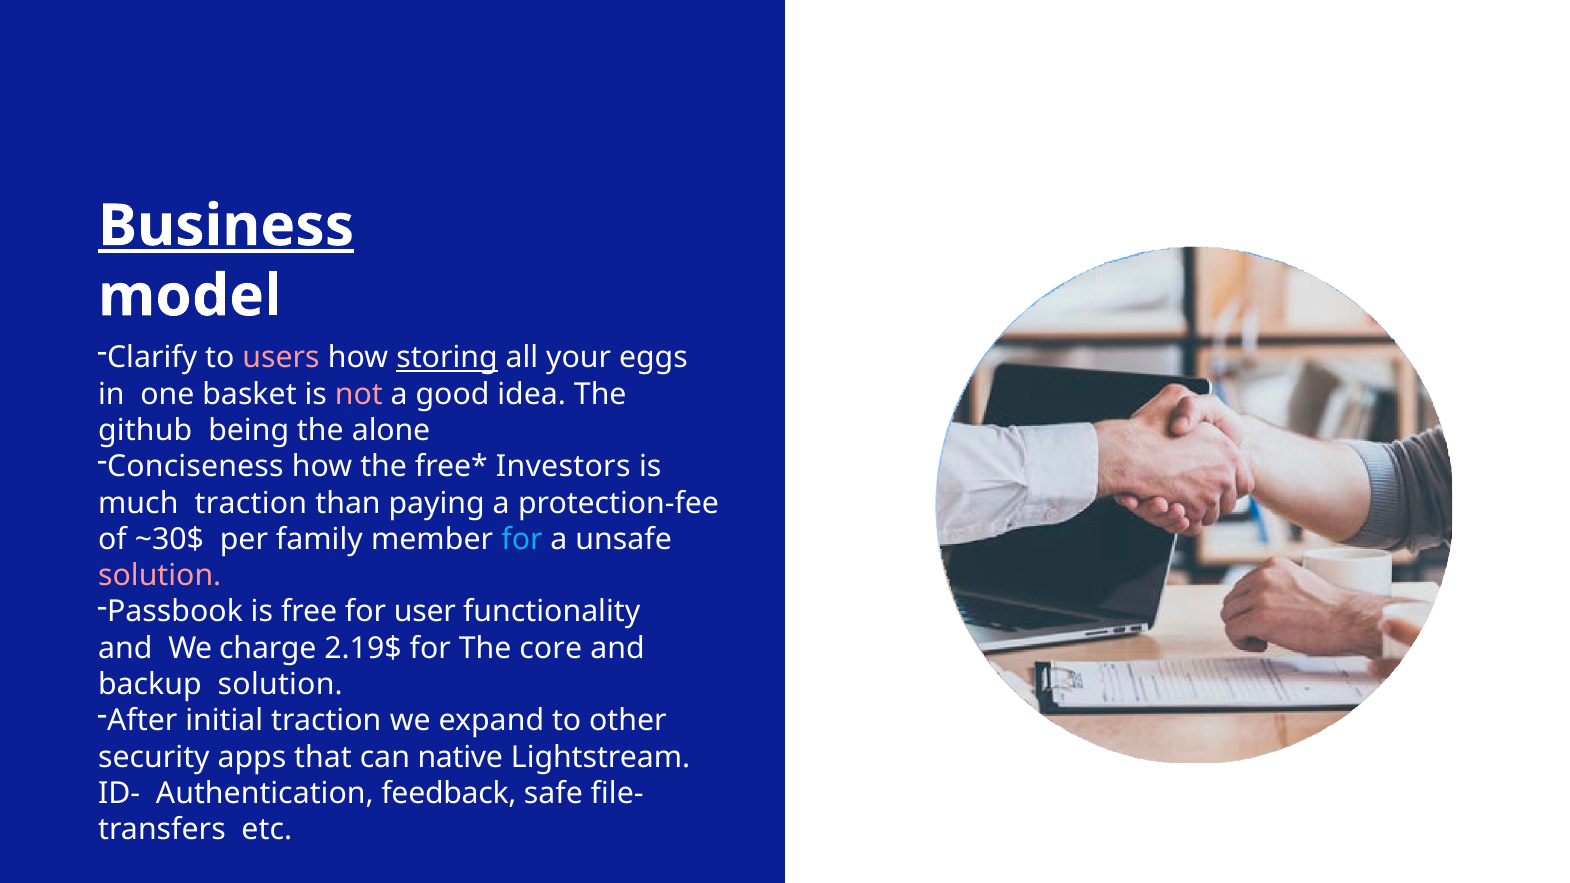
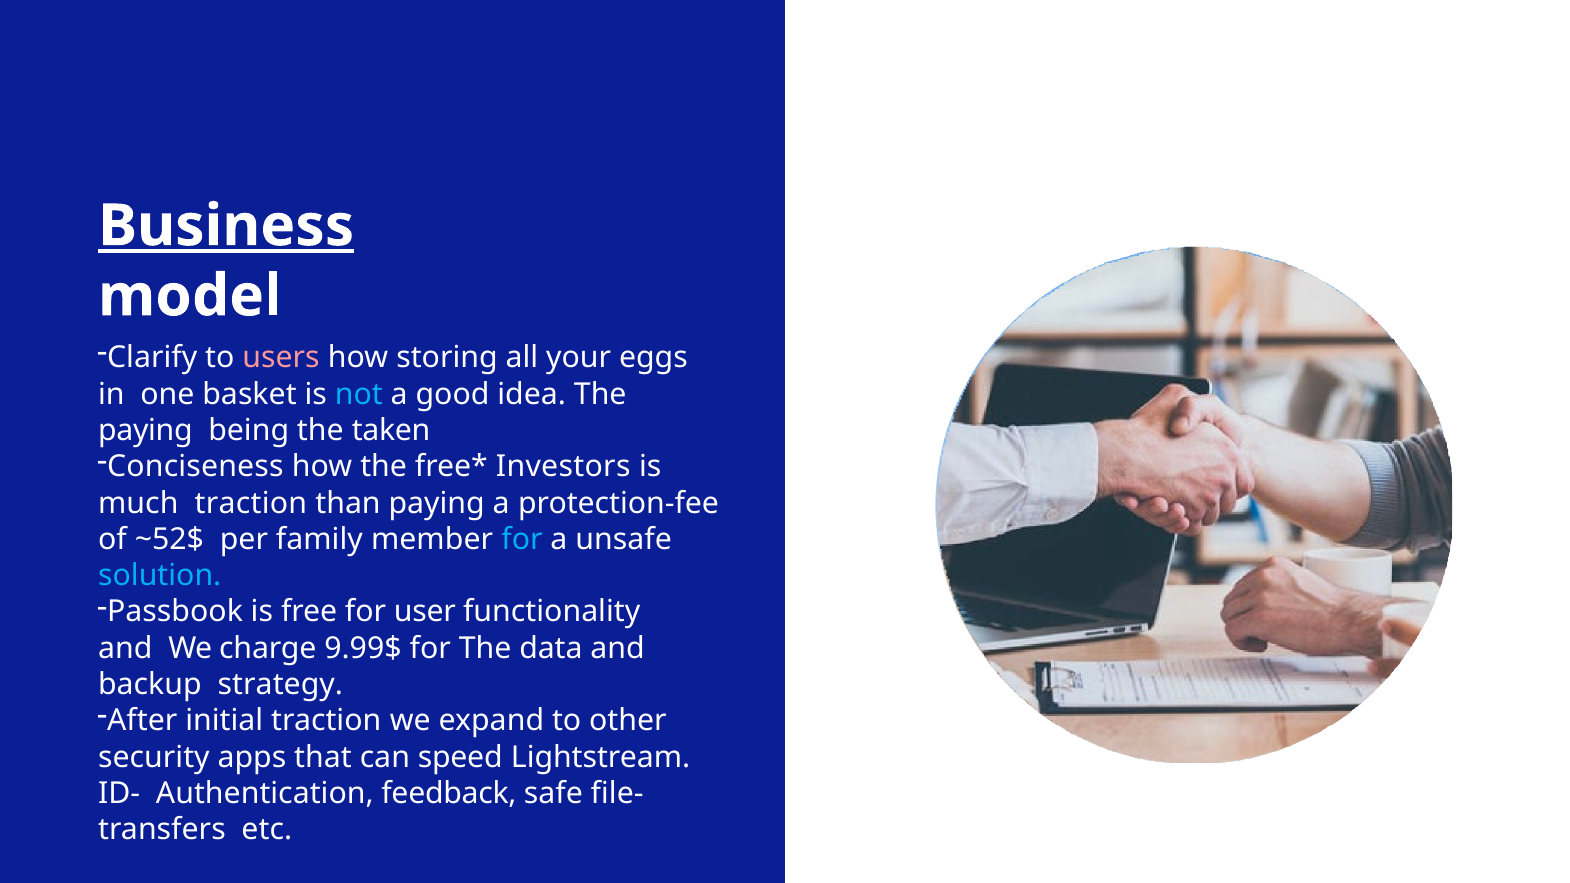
storing underline: present -> none (447, 358)
not colour: pink -> light blue (359, 394)
github: github -> paying (145, 431)
alone: alone -> taken (391, 431)
~30$: ~30$ -> ~52$ (169, 539)
solution colour: pink -> light blue (160, 576)
2.19$: 2.19$ -> 9.99$ (363, 648)
core: core -> data (551, 648)
backup solution: solution -> strategy (280, 685)
native: native -> speed (460, 757)
